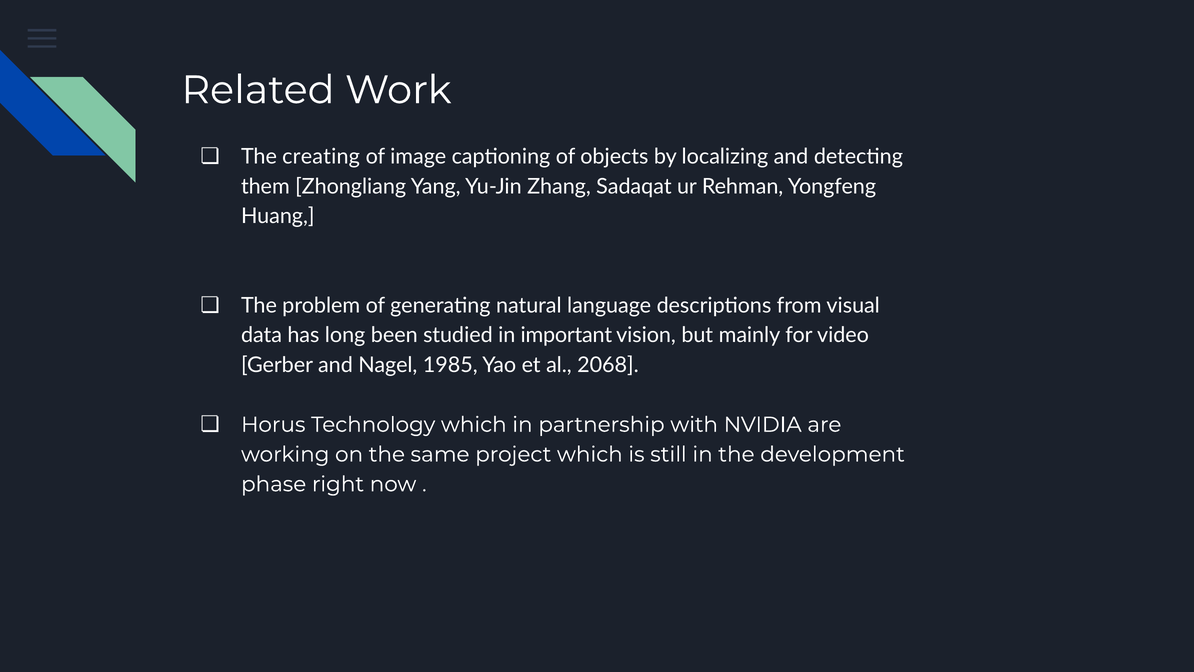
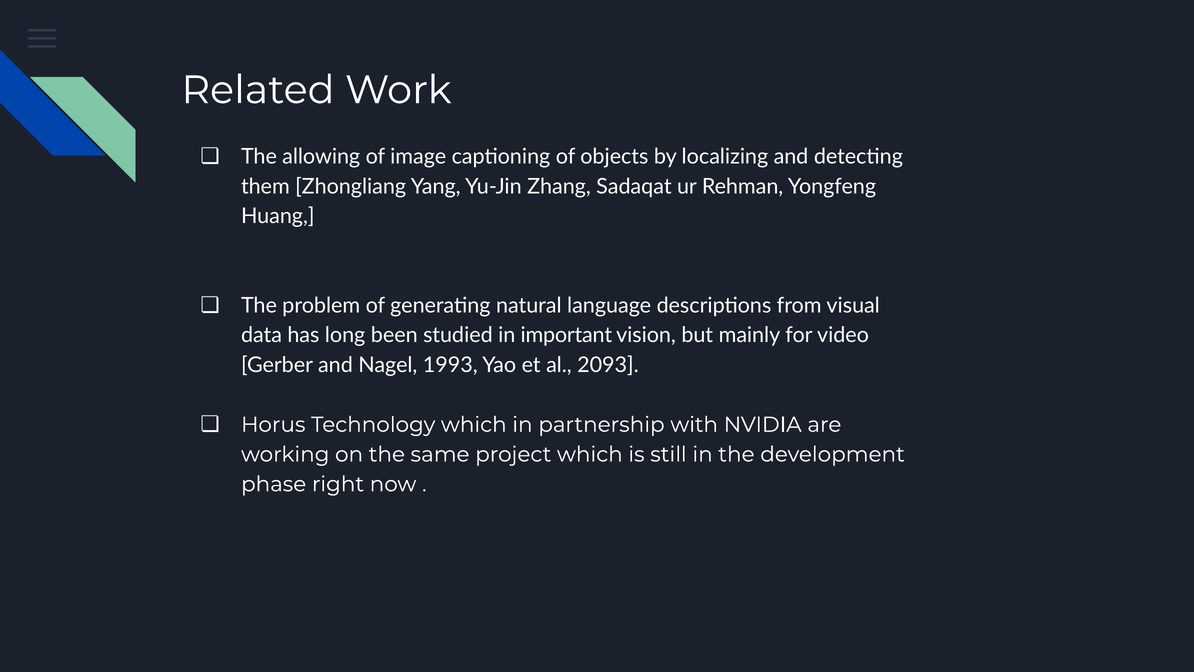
creating: creating -> allowing (321, 157)
1985: 1985 -> 1993 (450, 365)
2068: 2068 -> 2093 (608, 365)
